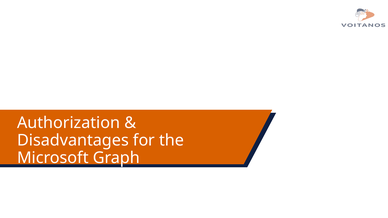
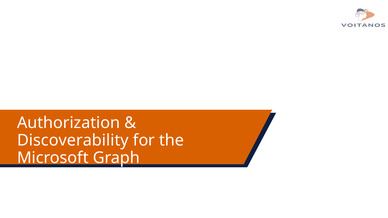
Disadvantages: Disadvantages -> Discoverability (73, 140)
